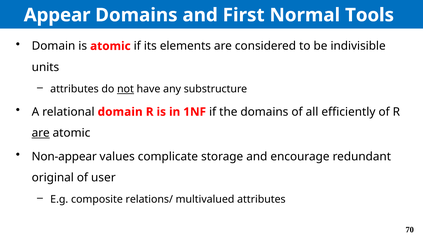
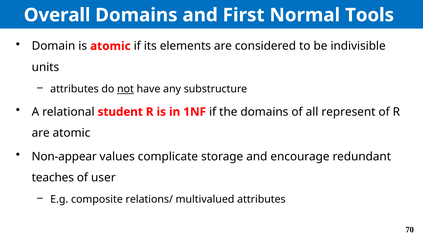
Appear: Appear -> Overall (57, 15)
relational domain: domain -> student (120, 112)
efficiently: efficiently -> represent (348, 112)
are underline: present -> none (41, 133)
original: original -> teaches (53, 178)
